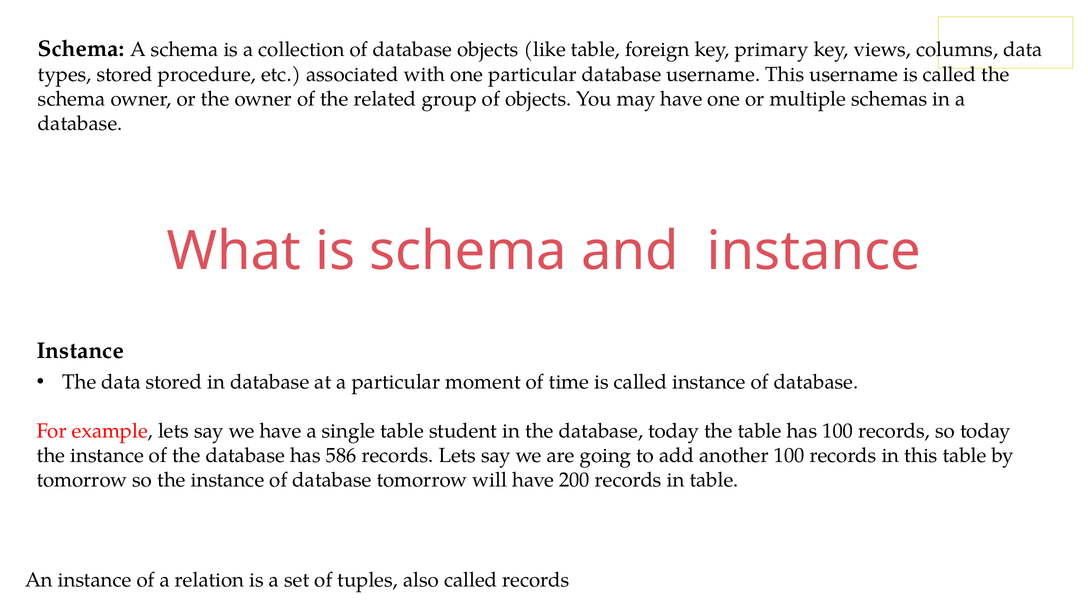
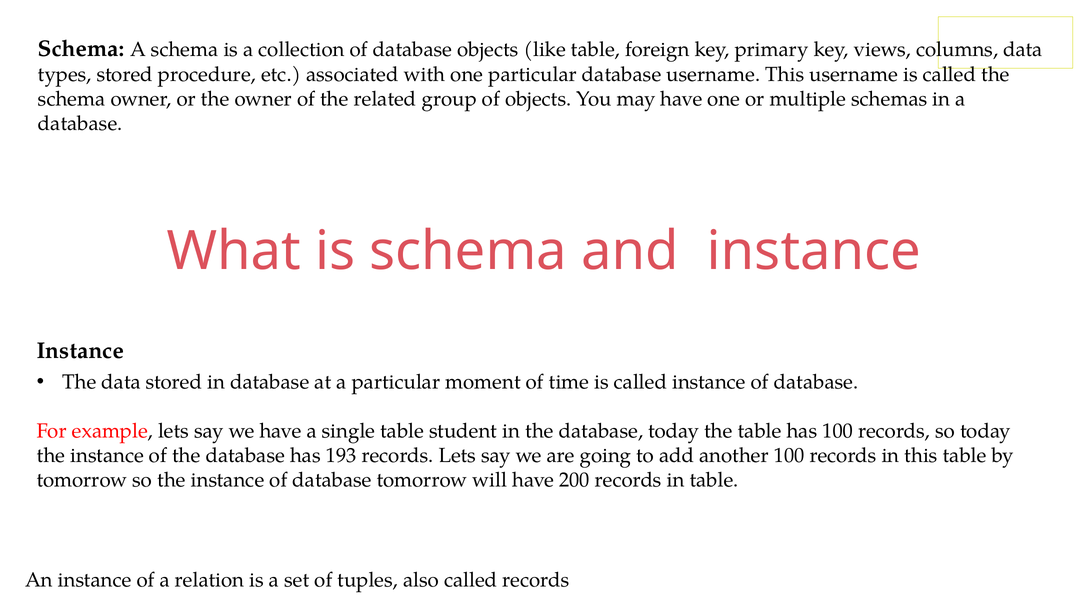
586: 586 -> 193 (341, 455)
